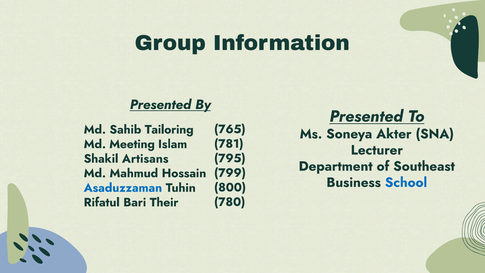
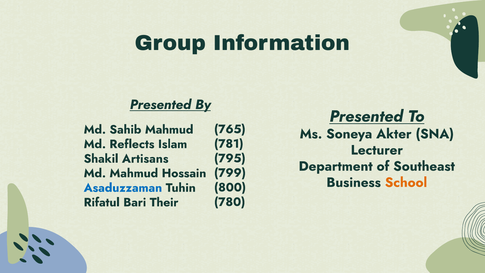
Sahib Tailoring: Tailoring -> Mahmud (169, 129)
Meeting: Meeting -> Reflects (132, 144)
School colour: blue -> orange (406, 182)
